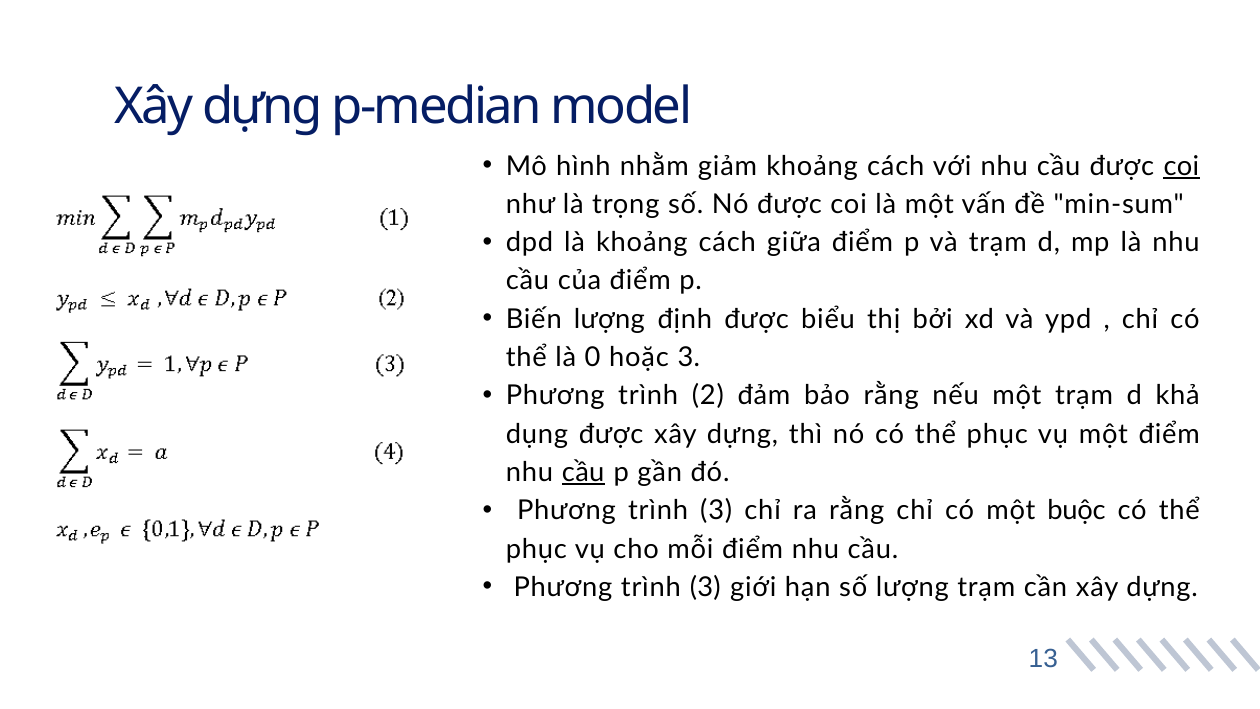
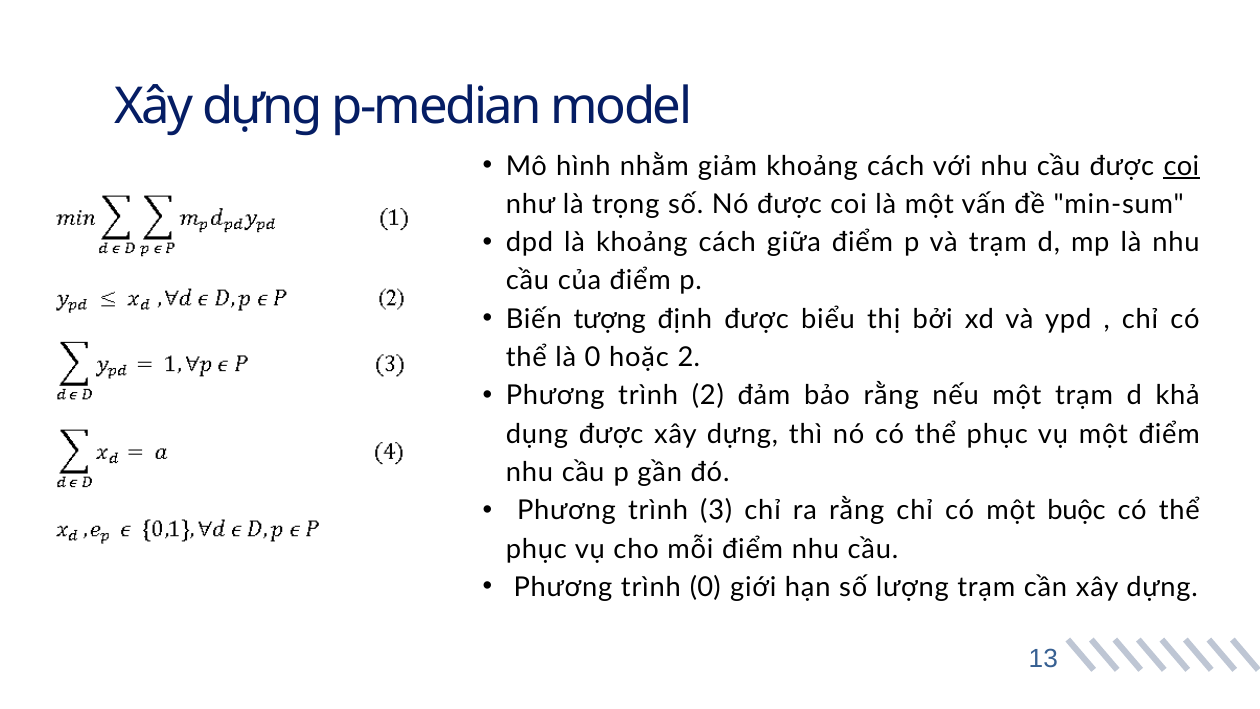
Biến lượng: lượng -> tượng (610, 319)
hoặc 3: 3 -> 2 (689, 357)
cầu underline: present -> none (583, 472)
3: 3 -> 0 (705, 587)
